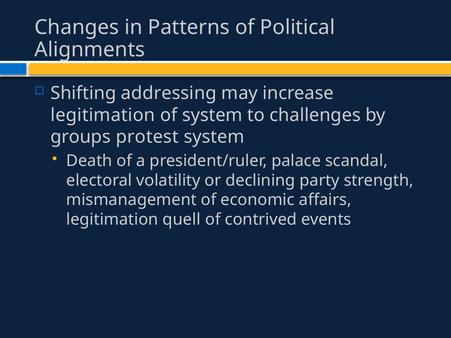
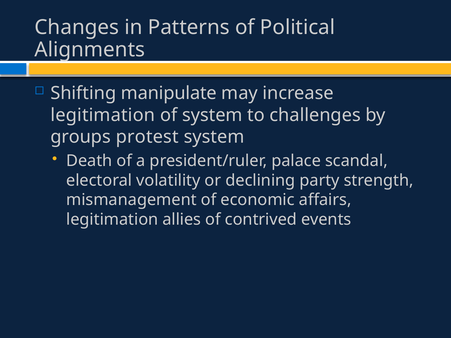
addressing: addressing -> manipulate (169, 93)
quell: quell -> allies (182, 220)
